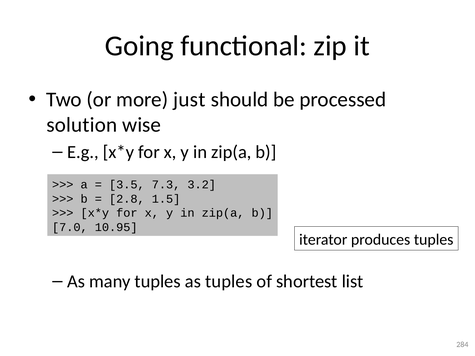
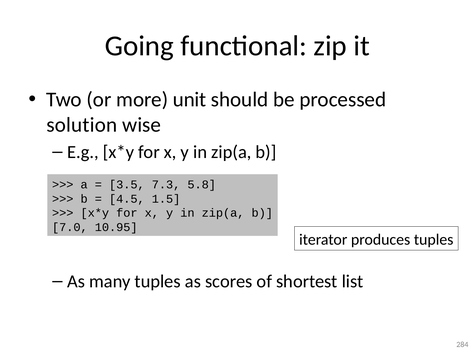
just: just -> unit (190, 100)
3.2: 3.2 -> 5.8 (202, 185)
2.8: 2.8 -> 4.5 (127, 199)
as tuples: tuples -> scores (229, 282)
